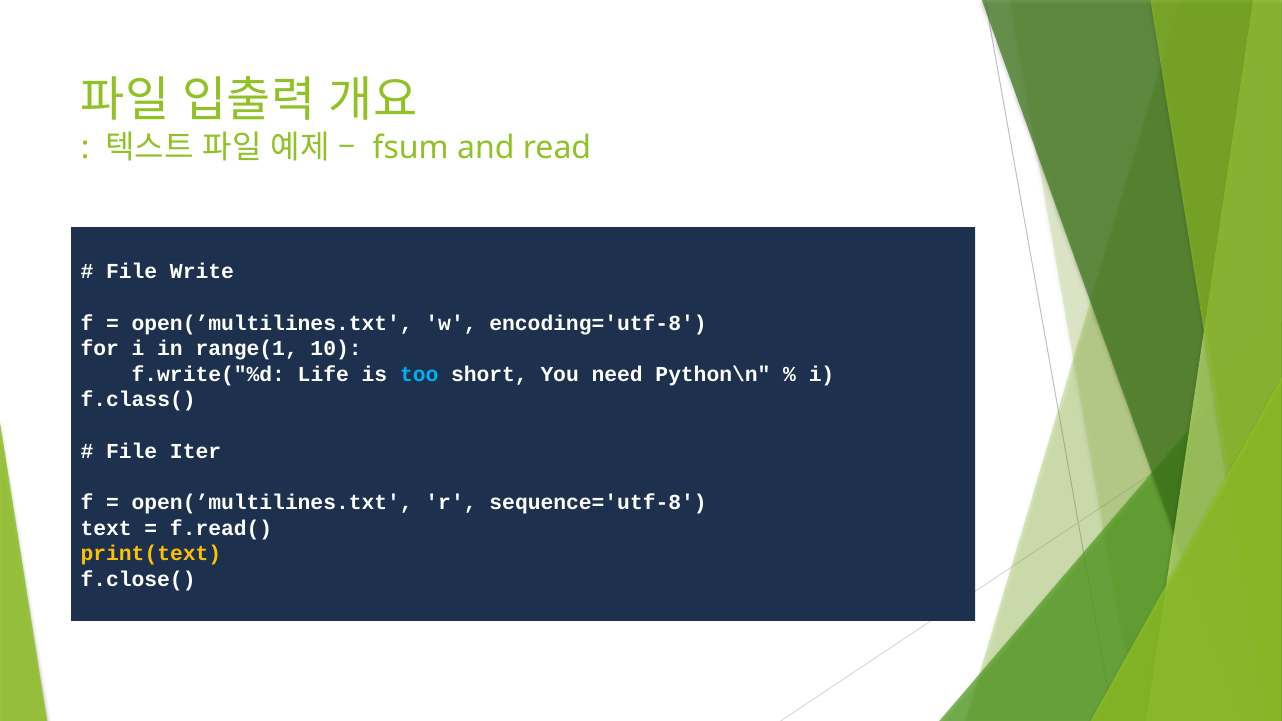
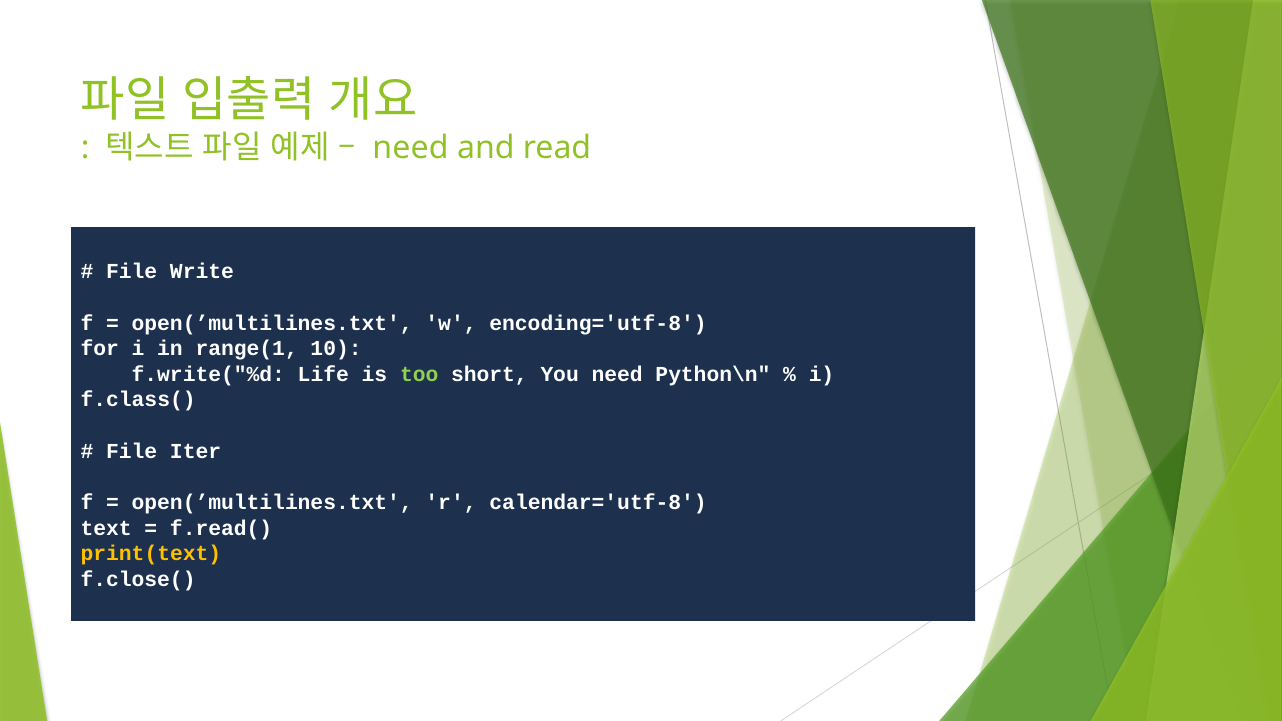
fsum: fsum -> need (411, 148)
too colour: light blue -> light green (419, 374)
sequence='utf-8: sequence='utf-8 -> calendar='utf-8 (598, 503)
